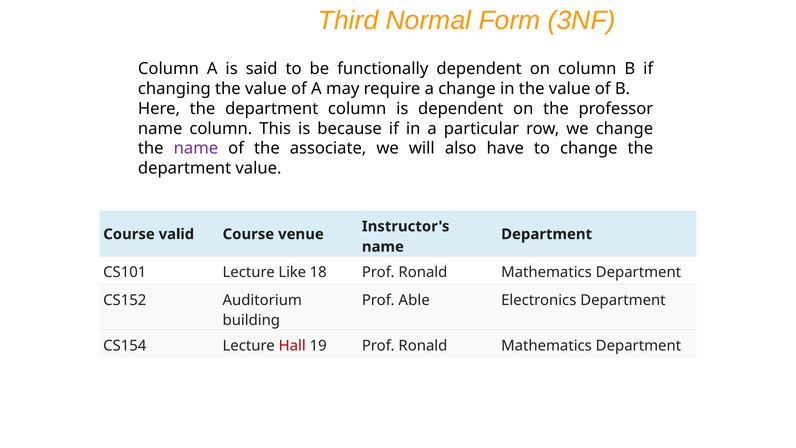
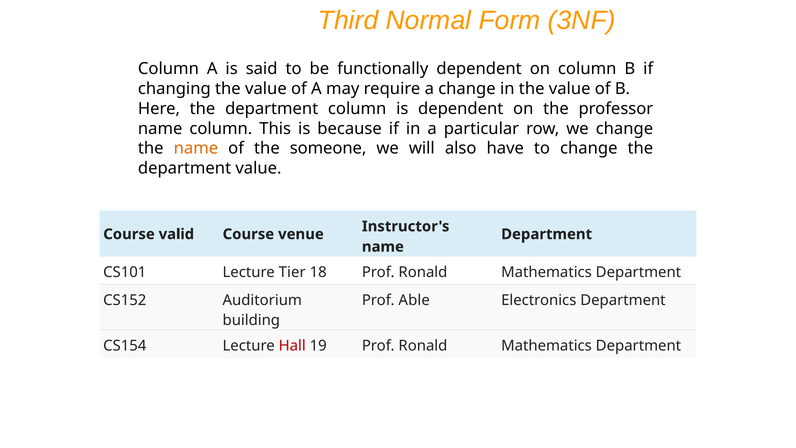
name colour: purple -> orange (196, 148)
associate: associate -> someone (328, 148)
Like: Like -> Tier (292, 272)
